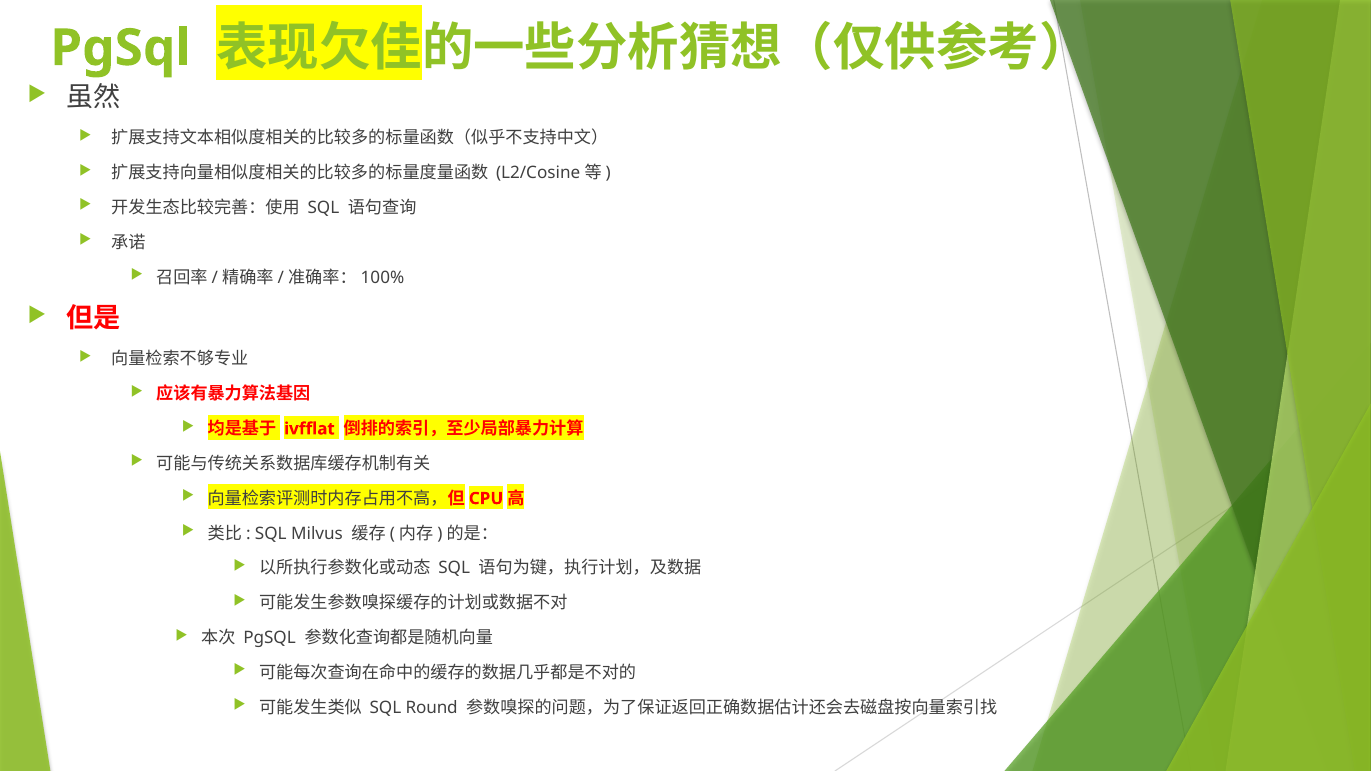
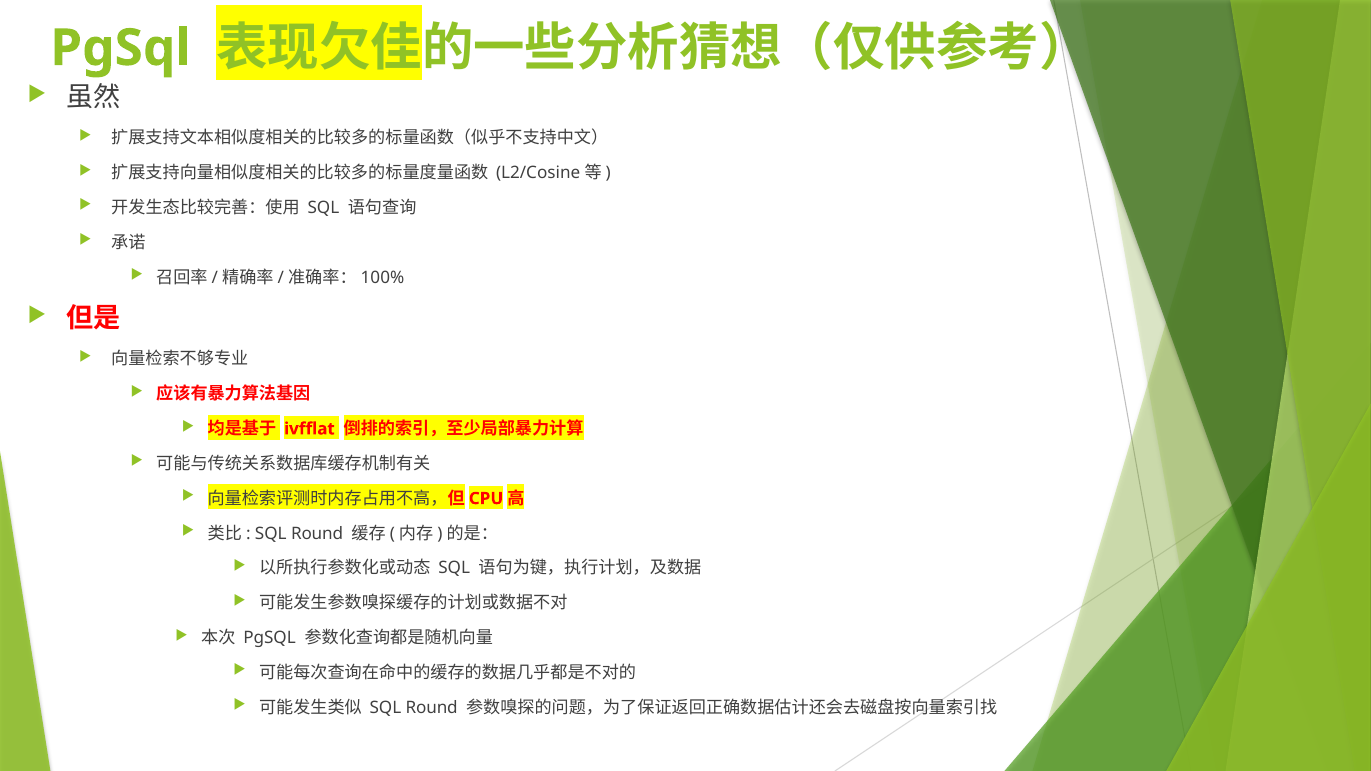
Milvus: Milvus -> Round (317, 533)
